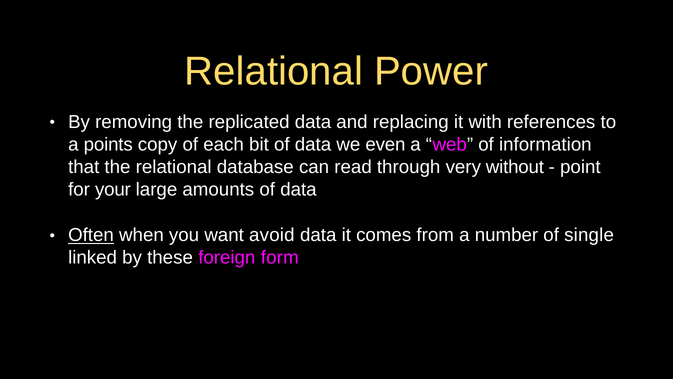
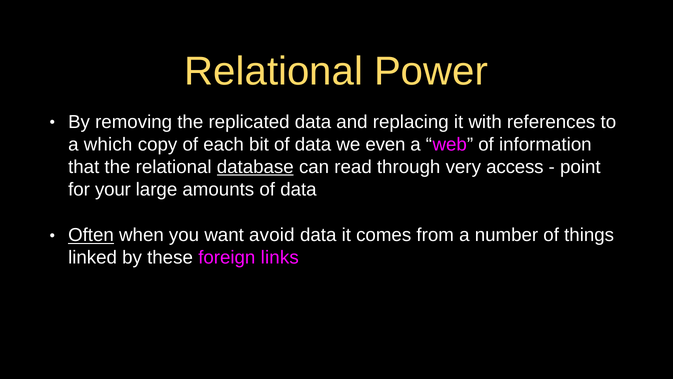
points: points -> which (108, 144)
database underline: none -> present (255, 167)
without: without -> access (515, 167)
single: single -> things (589, 235)
form: form -> links (280, 257)
